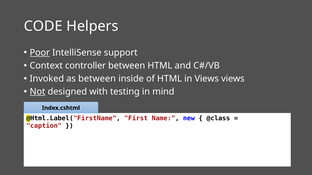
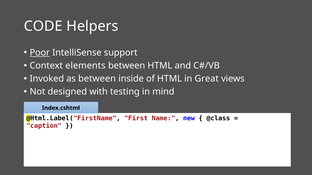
controller: controller -> elements (85, 66)
in Views: Views -> Great (207, 79)
Not underline: present -> none (37, 92)
